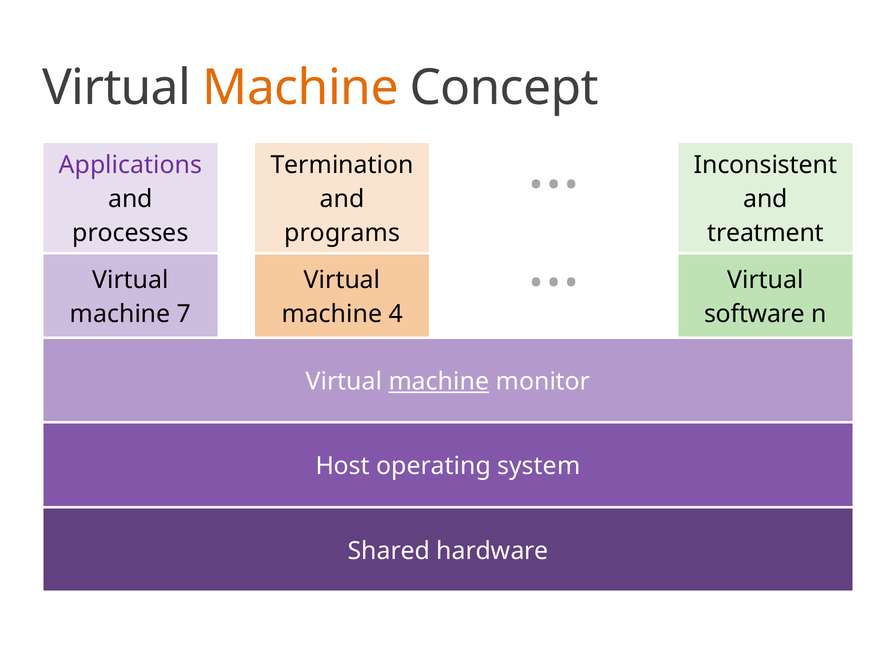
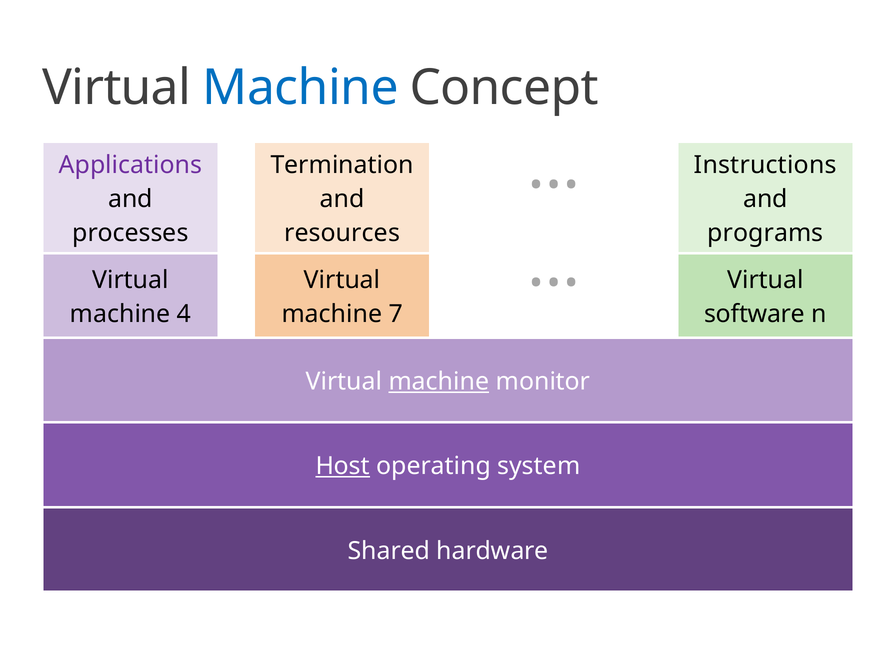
Machine colour: orange -> blue (301, 88)
Inconsistent: Inconsistent -> Instructions (765, 165)
programs: programs -> resources (342, 233)
treatment: treatment -> programs (765, 233)
7: 7 -> 4 (184, 314)
4: 4 -> 7 (396, 314)
Host underline: none -> present (343, 466)
